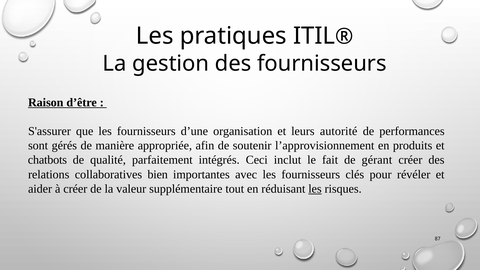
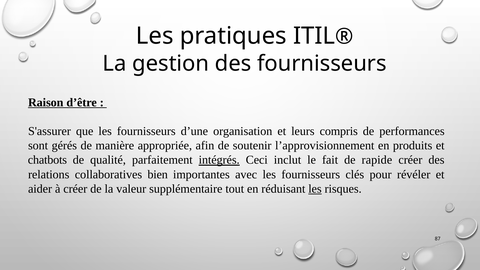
autorité: autorité -> compris (339, 131)
intégrés underline: none -> present (219, 160)
gérant: gérant -> rapide (377, 160)
